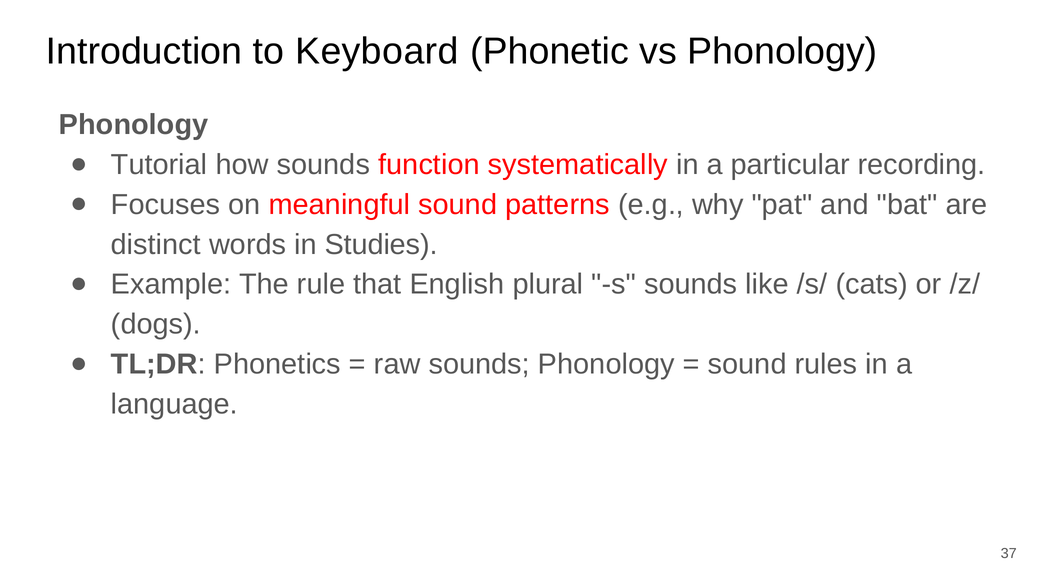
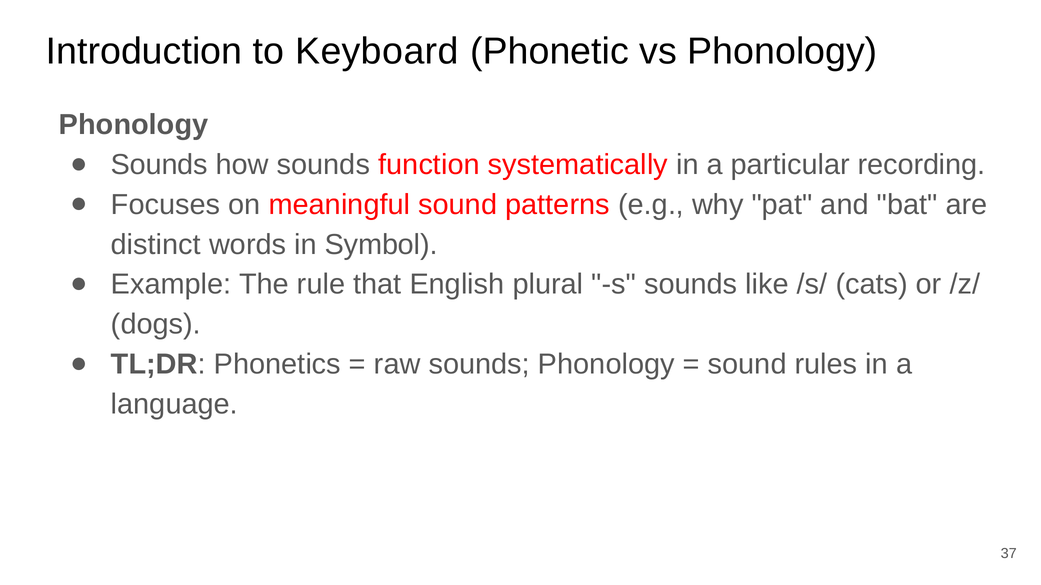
Tutorial: Tutorial -> Sounds (159, 165)
Studies: Studies -> Symbol (381, 245)
